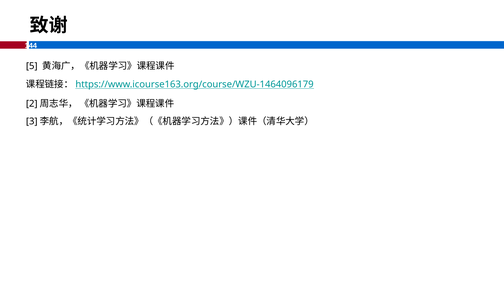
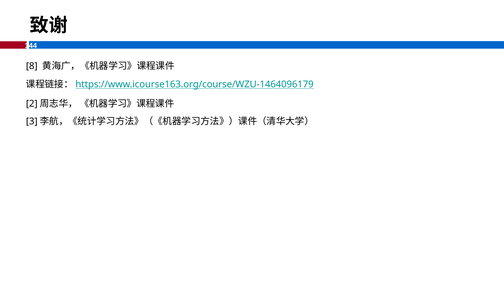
5: 5 -> 8 (32, 66)
